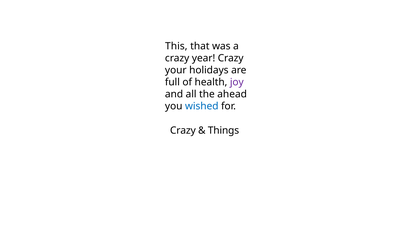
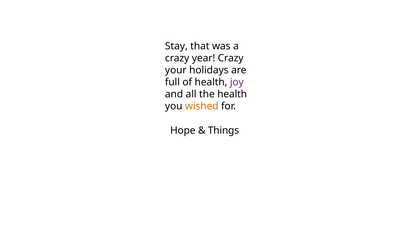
This: This -> Stay (176, 46)
the ahead: ahead -> health (232, 95)
wished colour: blue -> orange (202, 107)
Crazy: Crazy -> Hope (183, 131)
